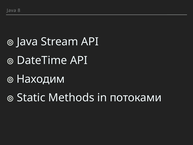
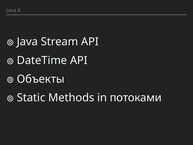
Находим: Находим -> Объекты (41, 79)
